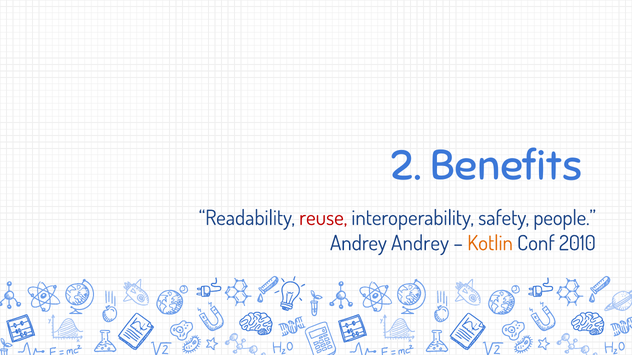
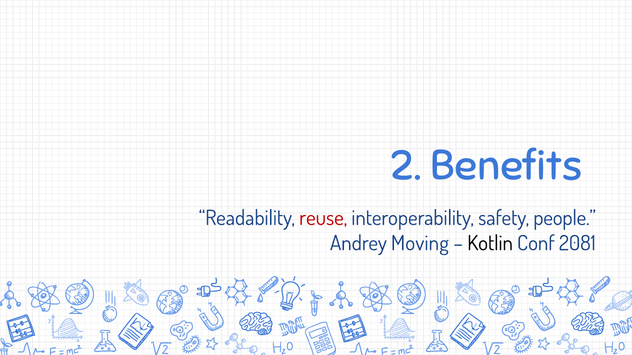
Andrey Andrey: Andrey -> Moving (420, 244)
Kotlin colour: orange -> black (490, 244)
2010: 2010 -> 2081 (577, 244)
